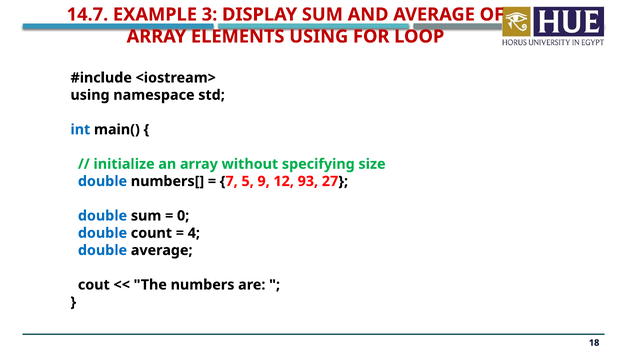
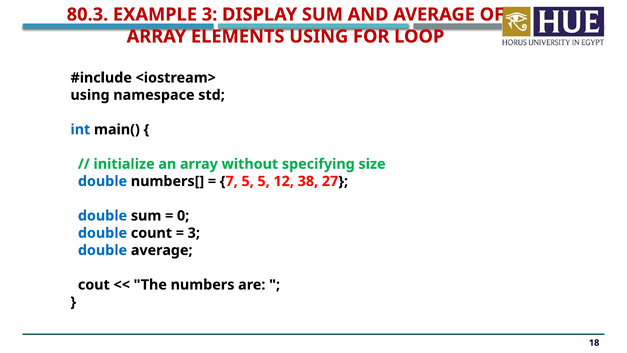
14.7: 14.7 -> 80.3 (87, 15)
5 9: 9 -> 5 (264, 181)
93: 93 -> 38 (308, 181)
4: 4 -> 3 (194, 233)
